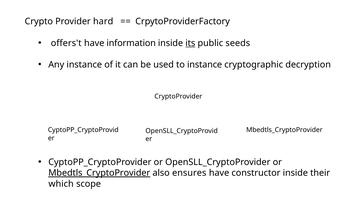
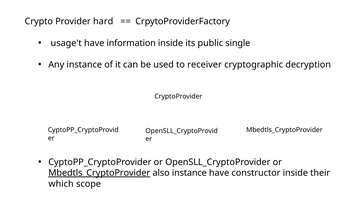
offers't: offers't -> usage't (66, 43)
its underline: present -> none (190, 43)
seeds: seeds -> single (238, 43)
to instance: instance -> receiver (205, 65)
also ensures: ensures -> instance (189, 173)
